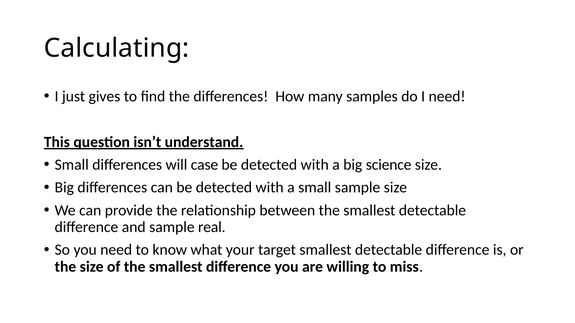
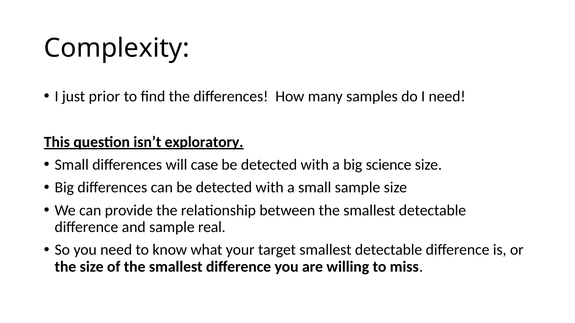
Calculating: Calculating -> Complexity (117, 48)
gives: gives -> prior (104, 97)
understand: understand -> exploratory (204, 142)
